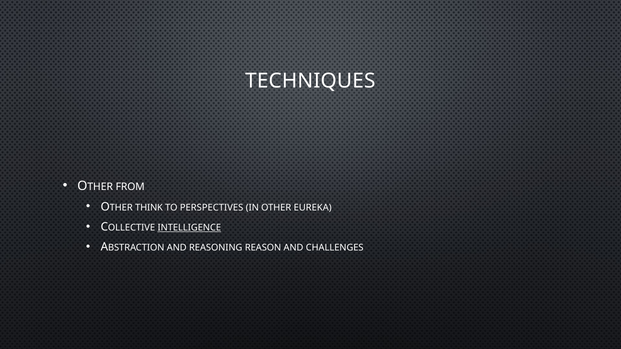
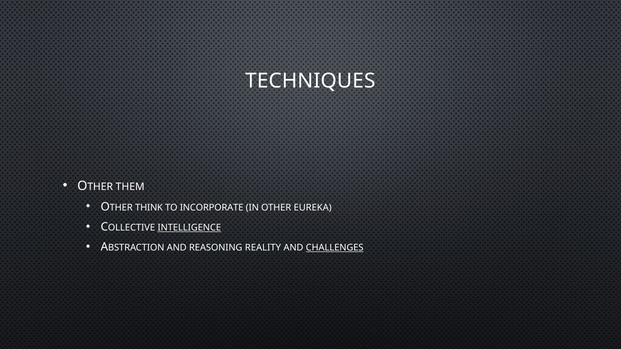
FROM: FROM -> THEM (130, 187)
PERSPECTIVES: PERSPECTIVES -> INCORPORATE (212, 208)
REASON: REASON -> REALITY (263, 248)
CHALLENGES underline: none -> present (335, 248)
